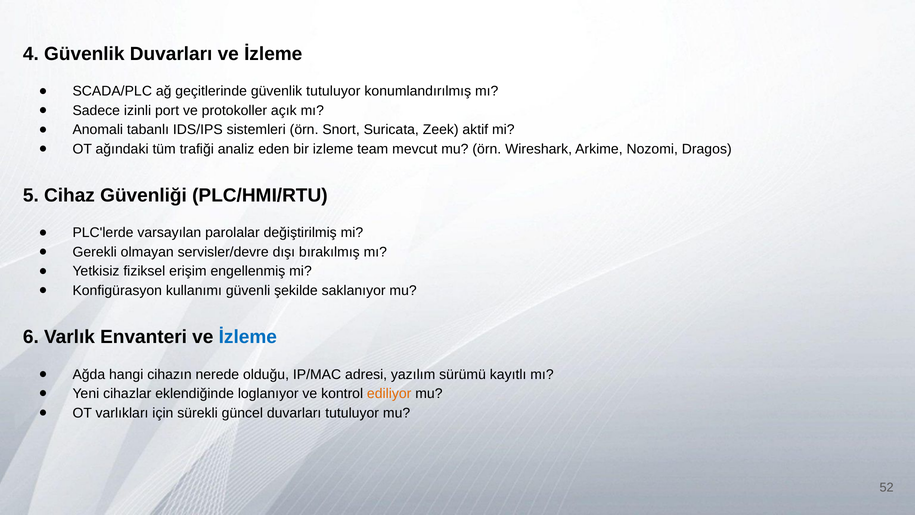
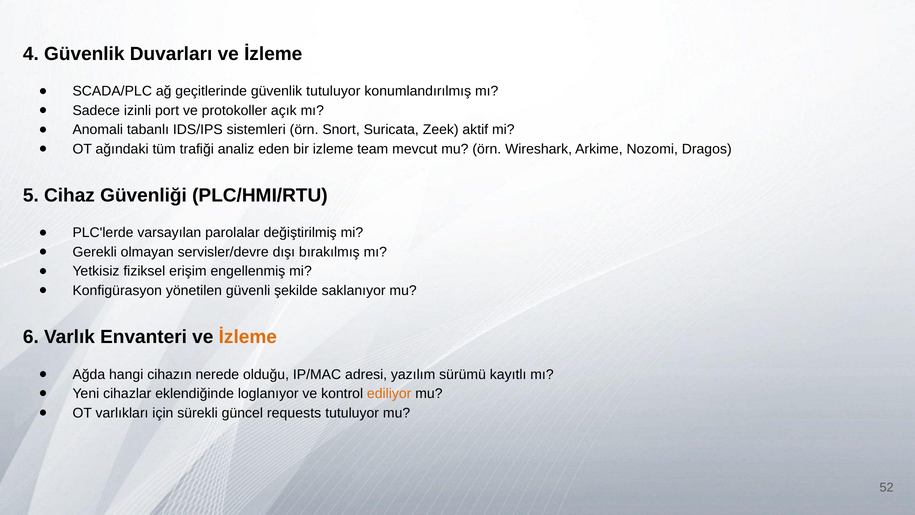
kullanımı: kullanımı -> yönetilen (194, 290)
İzleme colour: blue -> orange (248, 337)
güncel duvarları: duvarları -> requests (294, 413)
